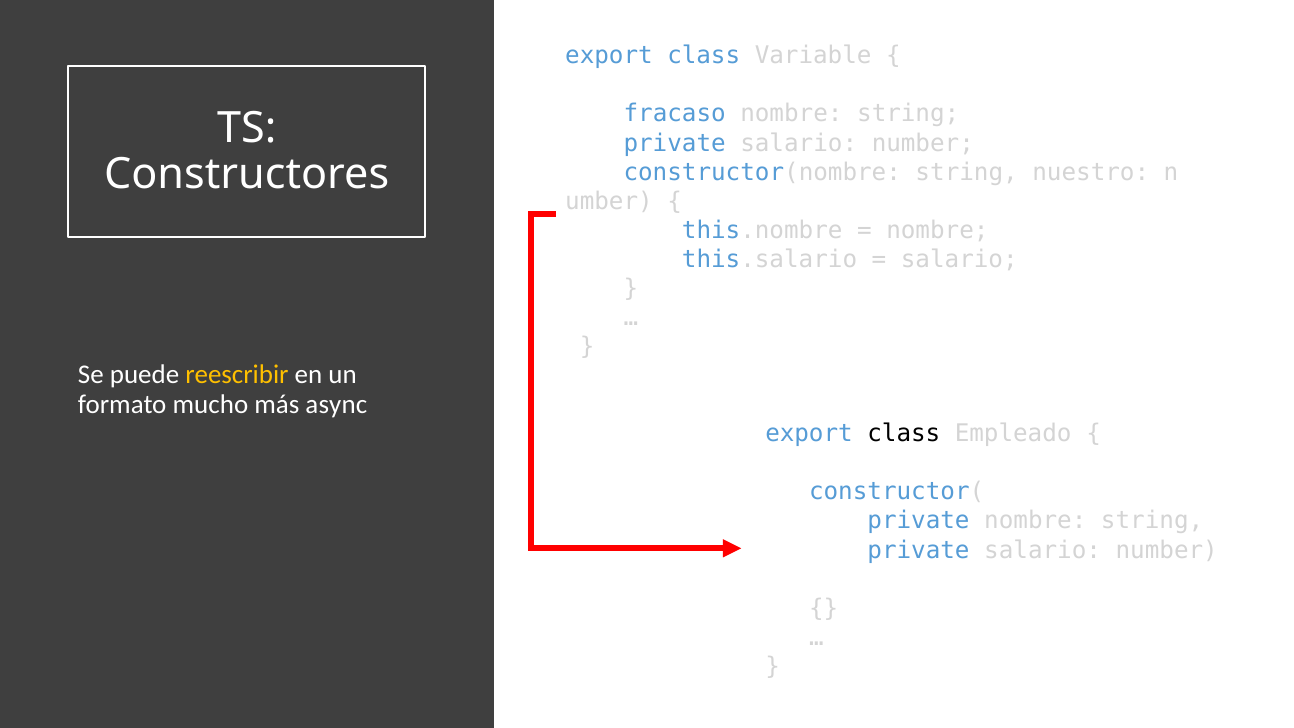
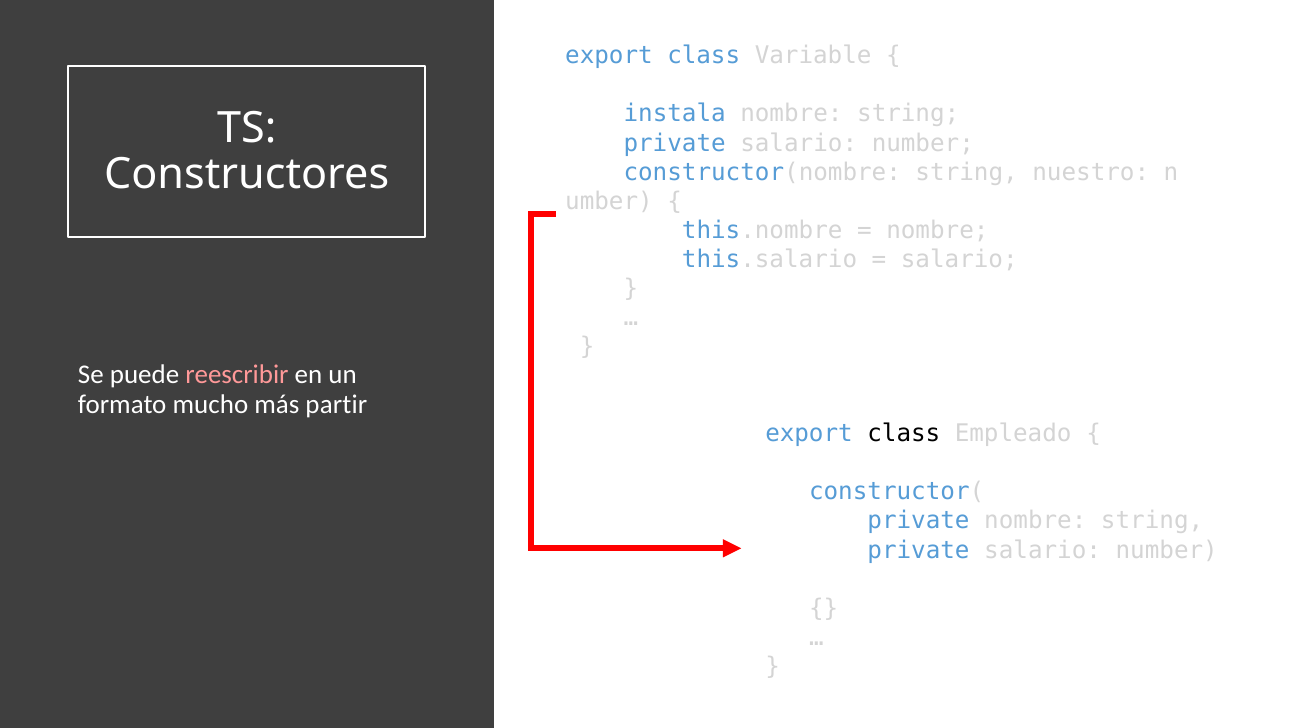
fracaso: fracaso -> instala (675, 114)
reescribir colour: yellow -> pink (237, 375)
async: async -> partir (336, 404)
